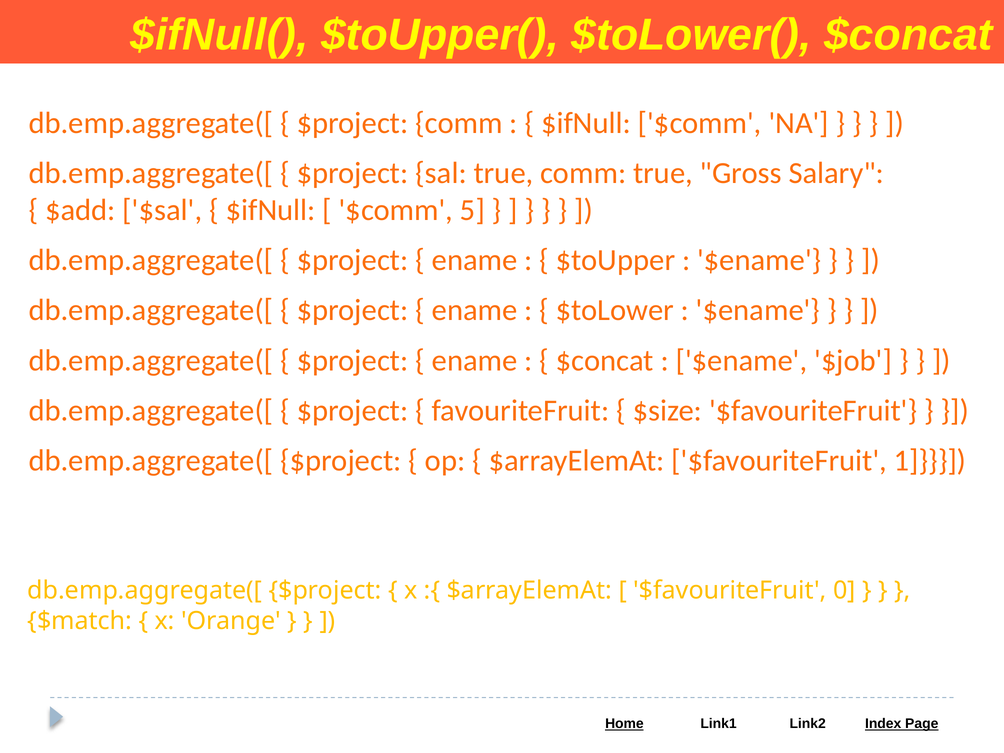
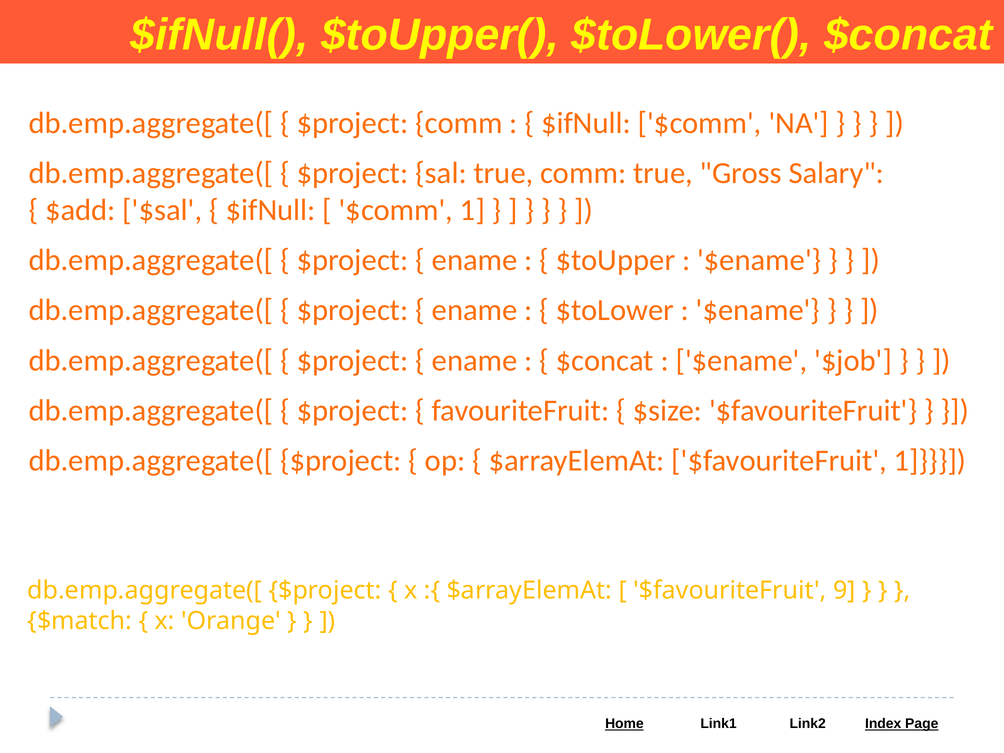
$comm 5: 5 -> 1 (472, 210)
0: 0 -> 9 (844, 591)
